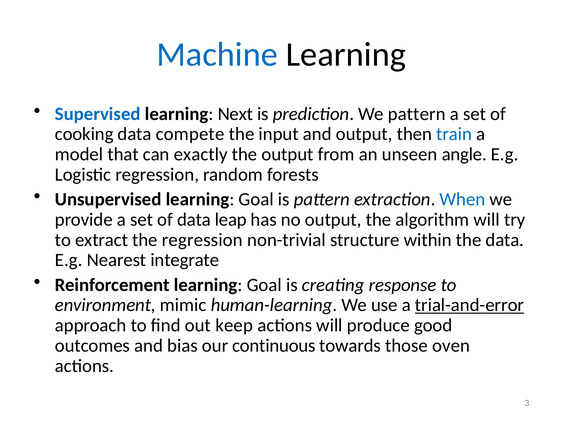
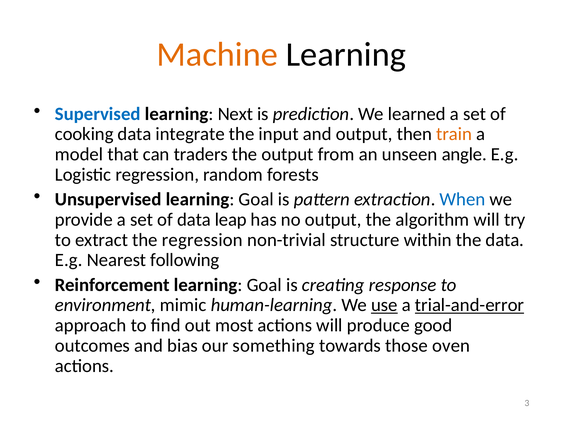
Machine colour: blue -> orange (217, 55)
We pattern: pattern -> learned (417, 114)
compete: compete -> integrate (190, 134)
train colour: blue -> orange (454, 134)
exactly: exactly -> traders (201, 154)
integrate: integrate -> following (185, 260)
use underline: none -> present (384, 305)
keep: keep -> most (234, 326)
continuous: continuous -> something (274, 346)
